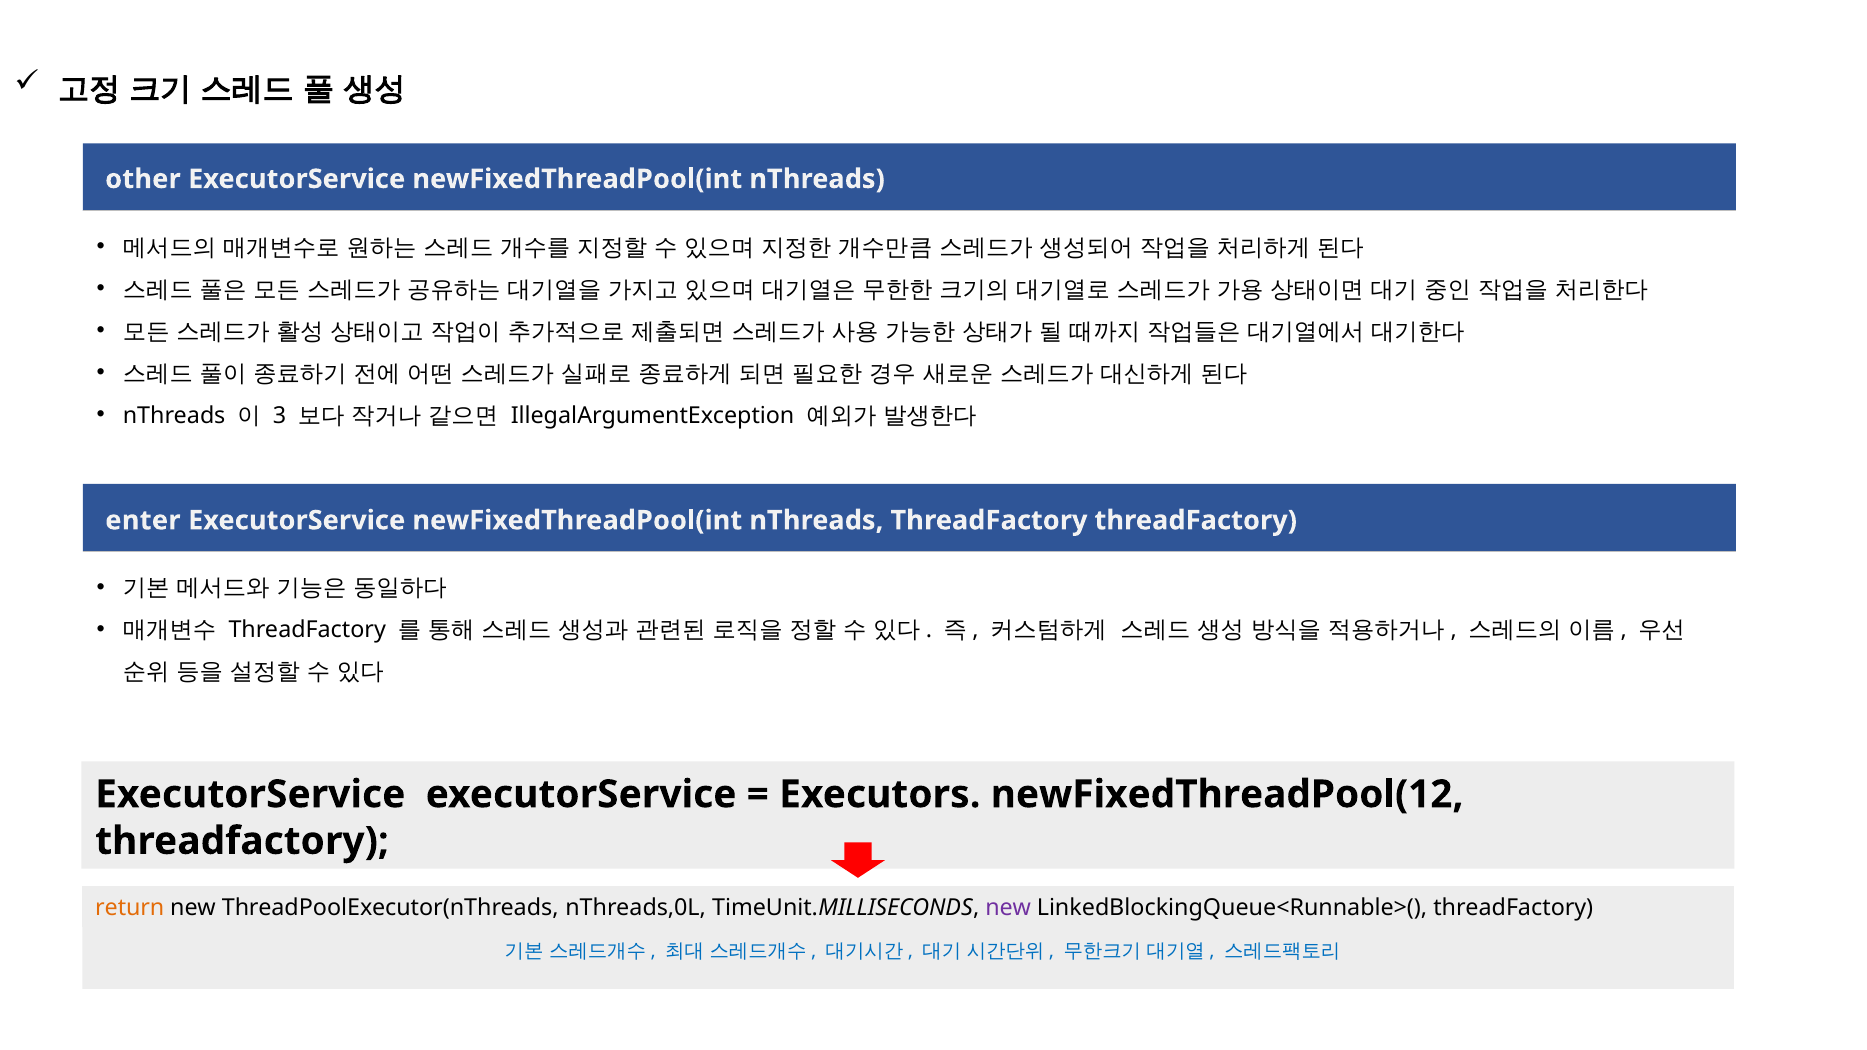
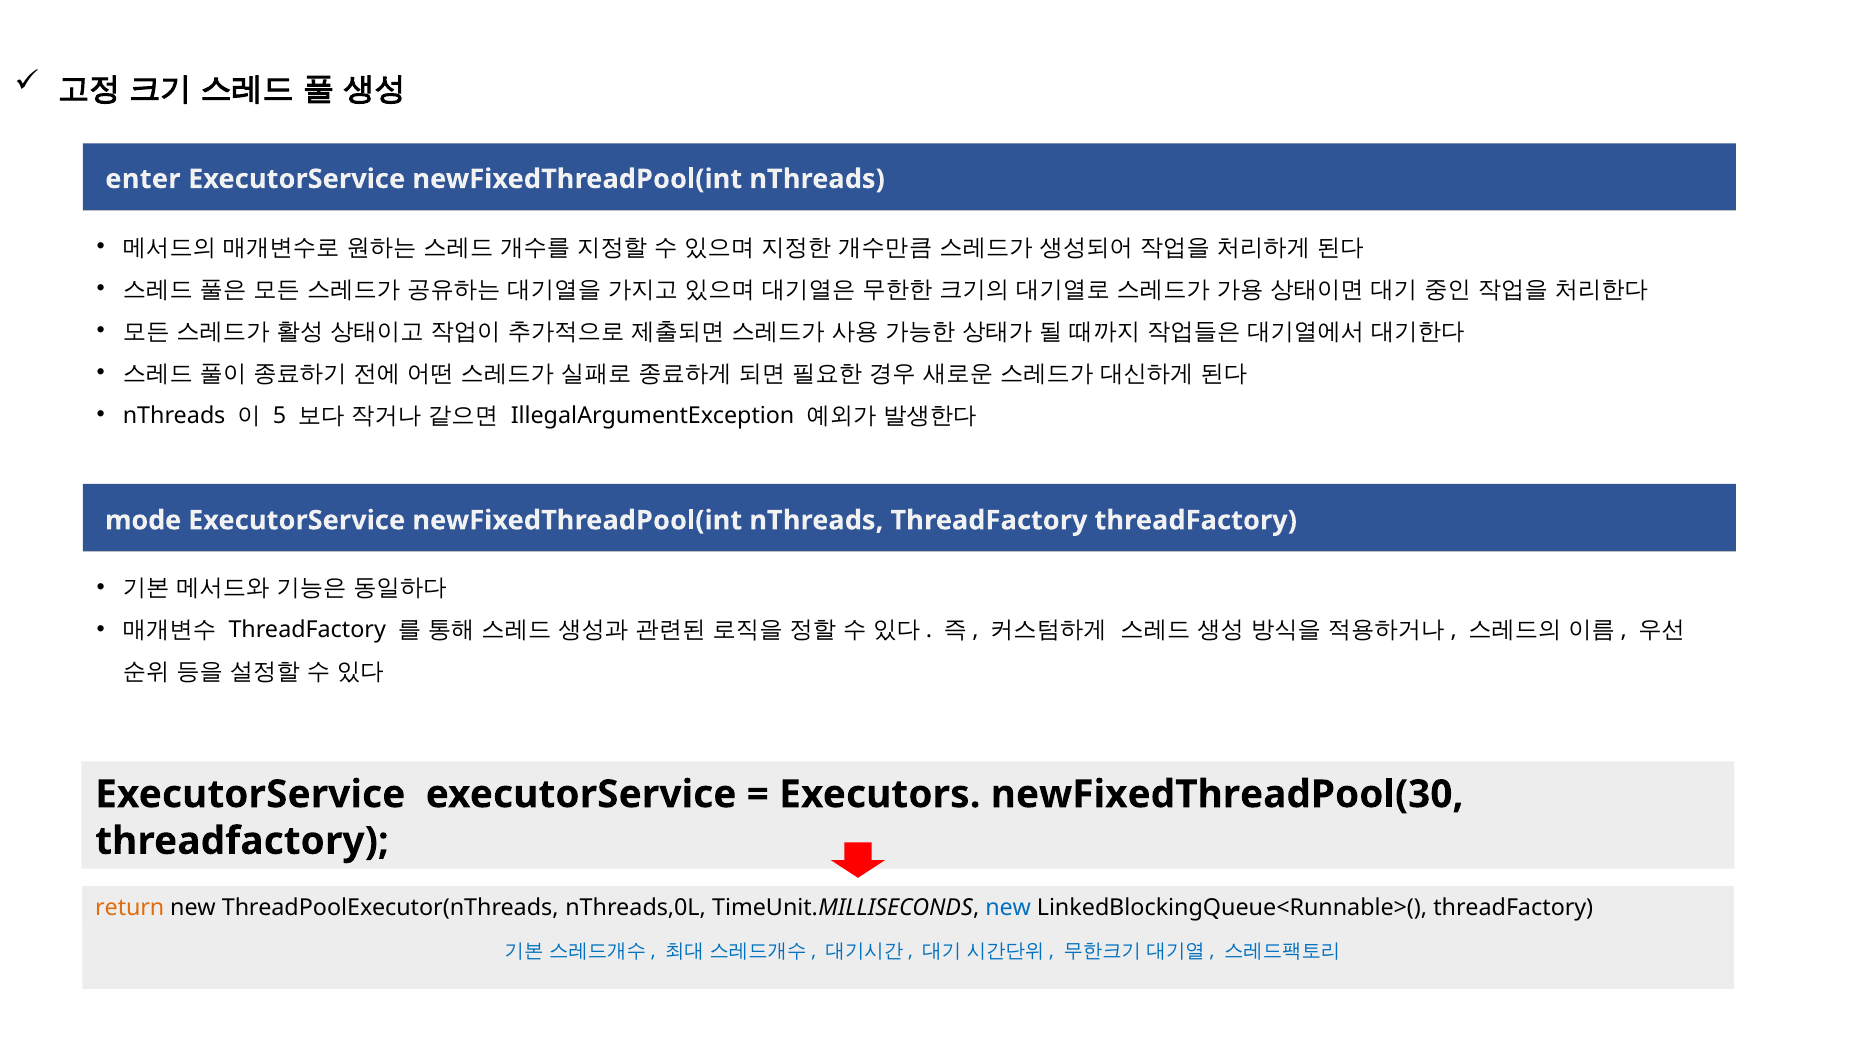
other: other -> enter (143, 179)
3: 3 -> 5 (280, 415)
enter: enter -> mode (143, 521)
newFixedThreadPool(12: newFixedThreadPool(12 -> newFixedThreadPool(30 (1227, 795)
new colour: purple -> blue (1008, 908)
